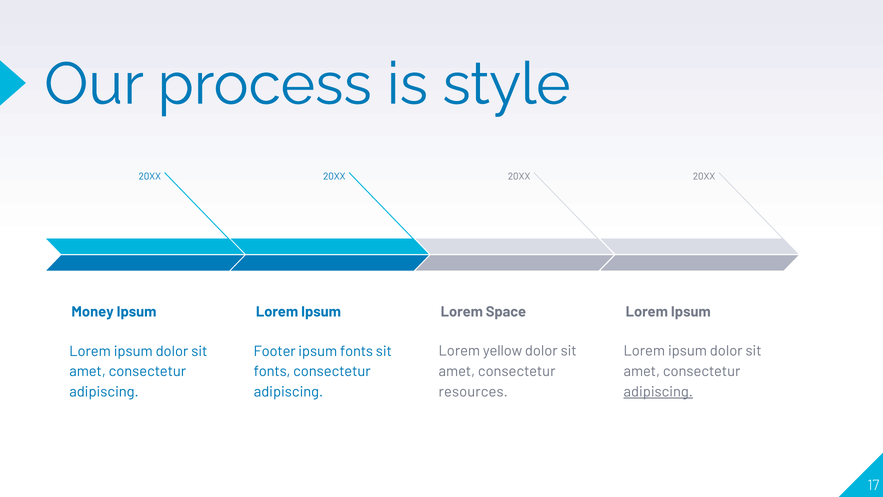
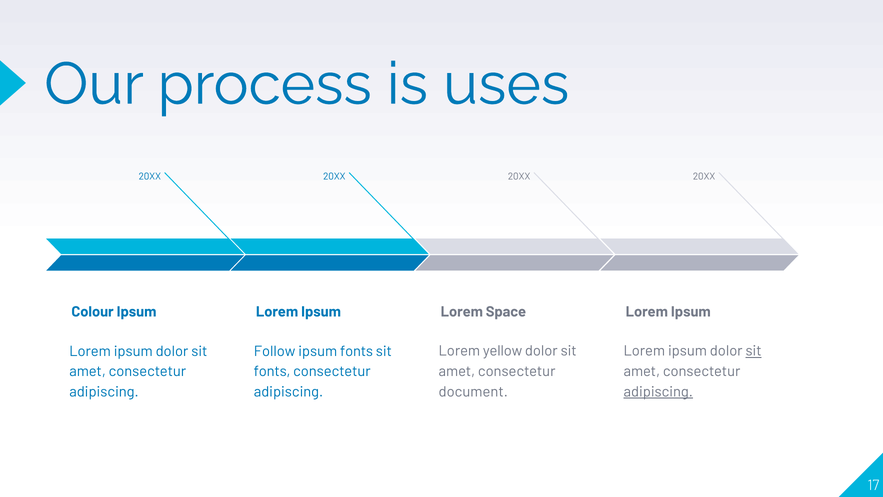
style: style -> uses (506, 84)
Money: Money -> Colour (93, 312)
Footer: Footer -> Follow (275, 351)
sit underline: none -> present (754, 351)
resources: resources -> document (473, 392)
